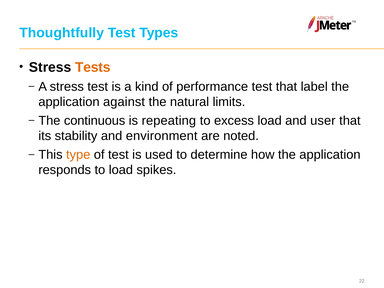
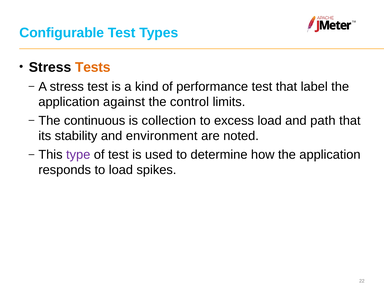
Thoughtfully: Thoughtfully -> Configurable (62, 33)
natural: natural -> control (189, 102)
repeating: repeating -> collection (169, 121)
user: user -> path (323, 121)
type colour: orange -> purple (78, 155)
